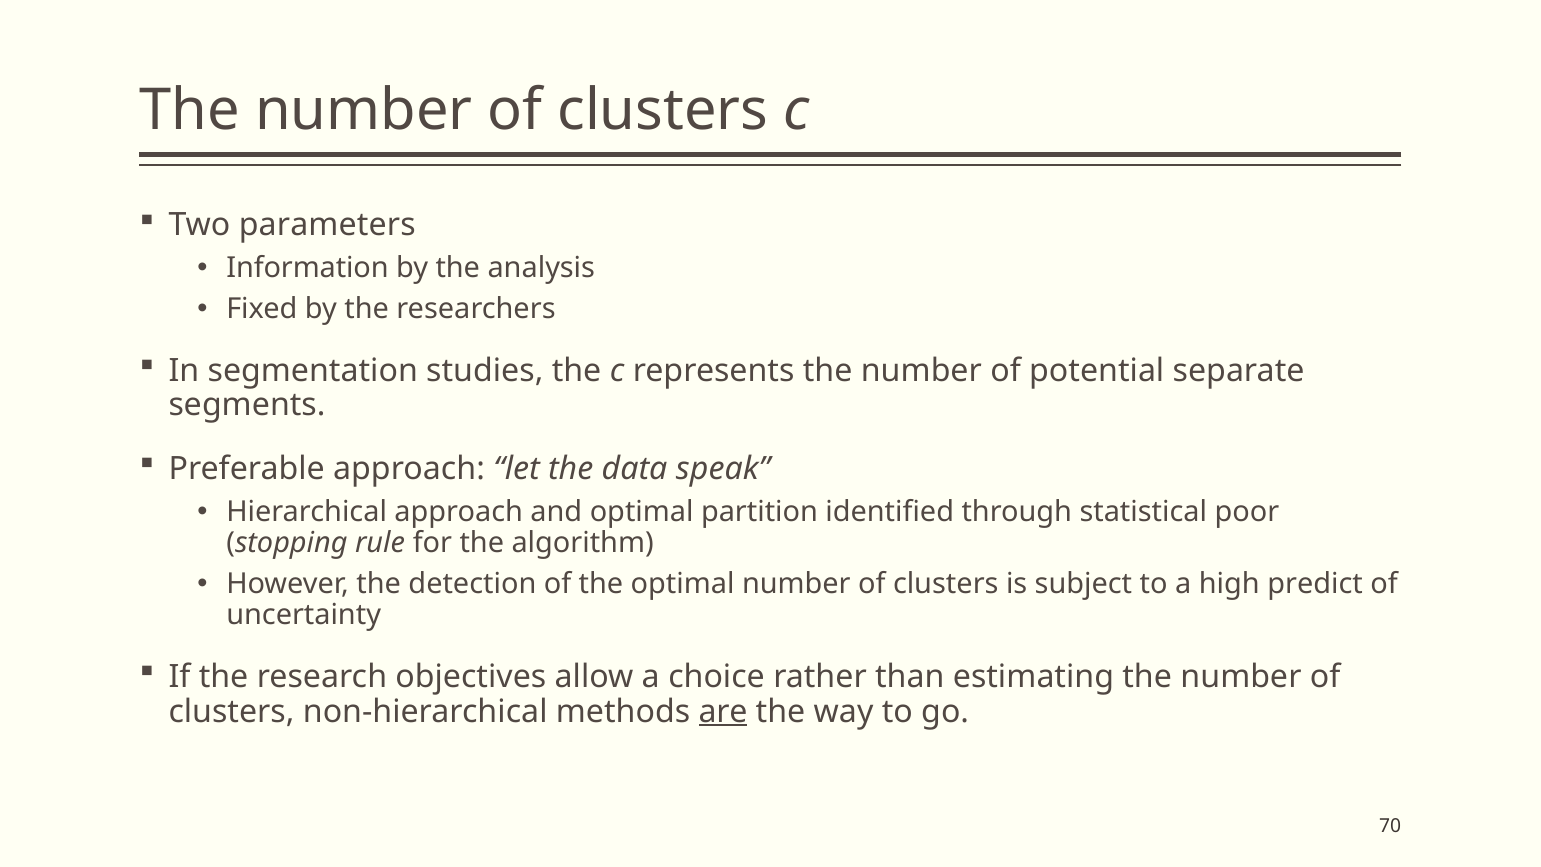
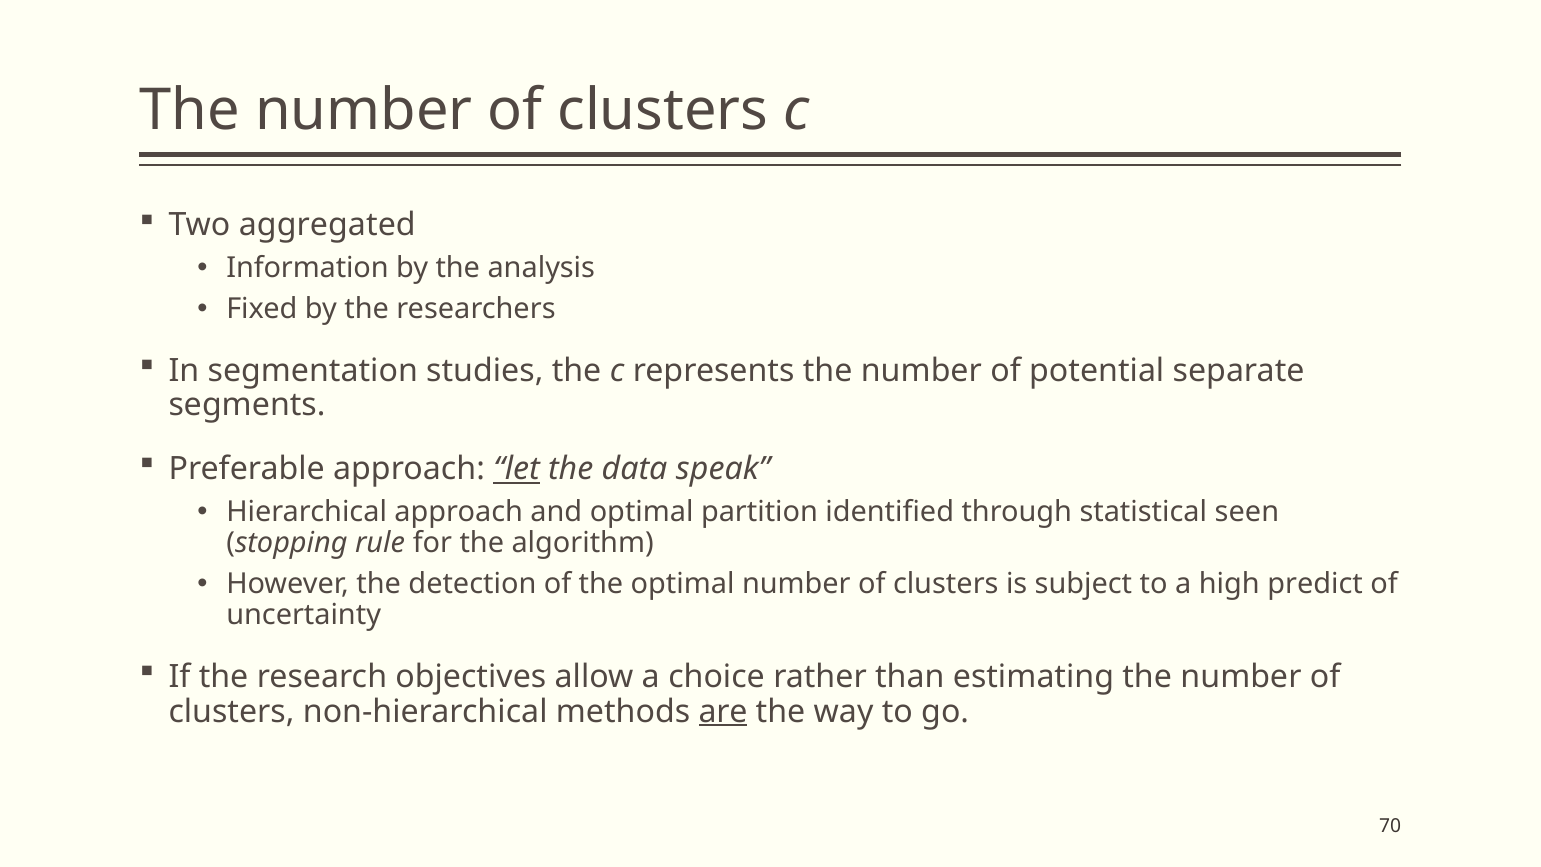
parameters: parameters -> aggregated (327, 225)
let underline: none -> present (517, 469)
poor: poor -> seen (1247, 512)
